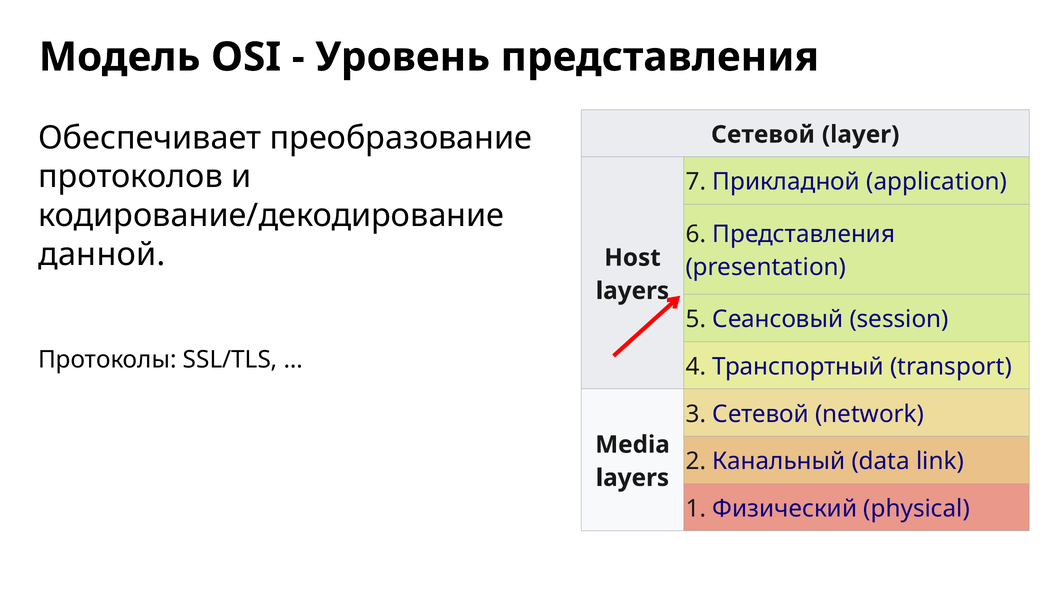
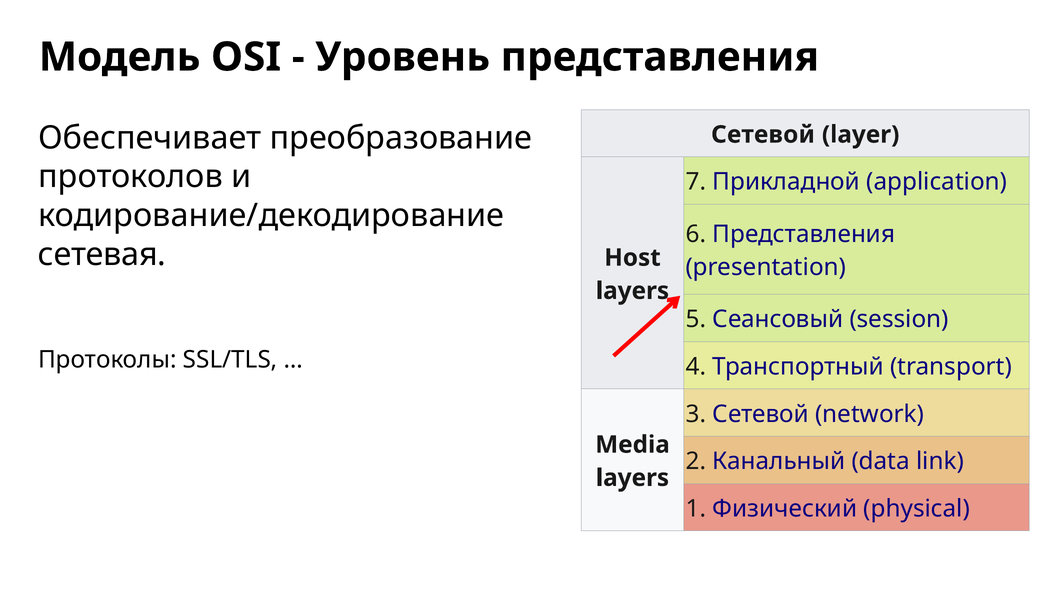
данной: данной -> сетевая (102, 254)
